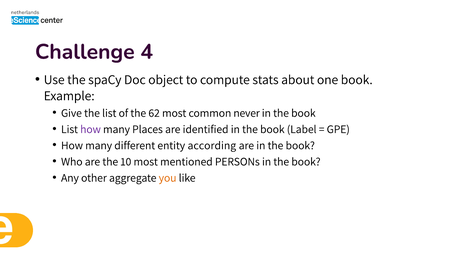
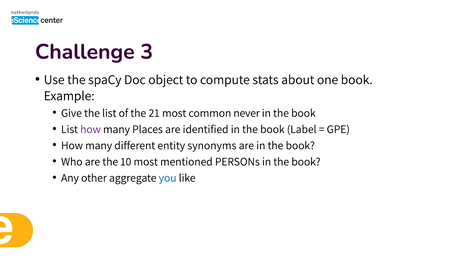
4: 4 -> 3 (147, 52)
62: 62 -> 21 (154, 113)
according: according -> synonyms (212, 146)
you colour: orange -> blue (168, 178)
